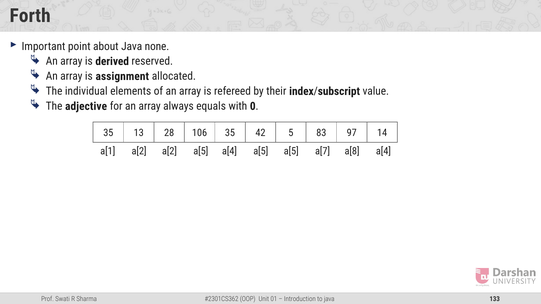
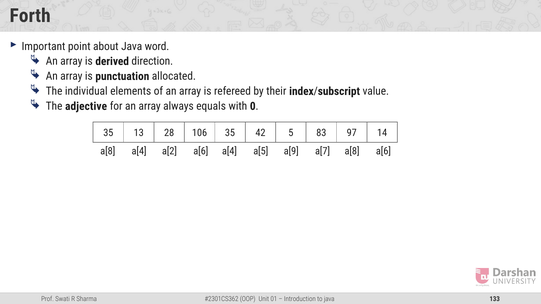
none: none -> word (157, 46)
reserved: reserved -> direction (152, 61)
assignment: assignment -> punctuation (122, 76)
a[1: a[1 -> a[8 (108, 151)
a[2: a[2 -> a[4 (139, 151)
a[5: a[5 -> a[6 (201, 151)
a[5: a[5 -> a[9 (291, 151)
a[4: a[4 -> a[6 (383, 151)
